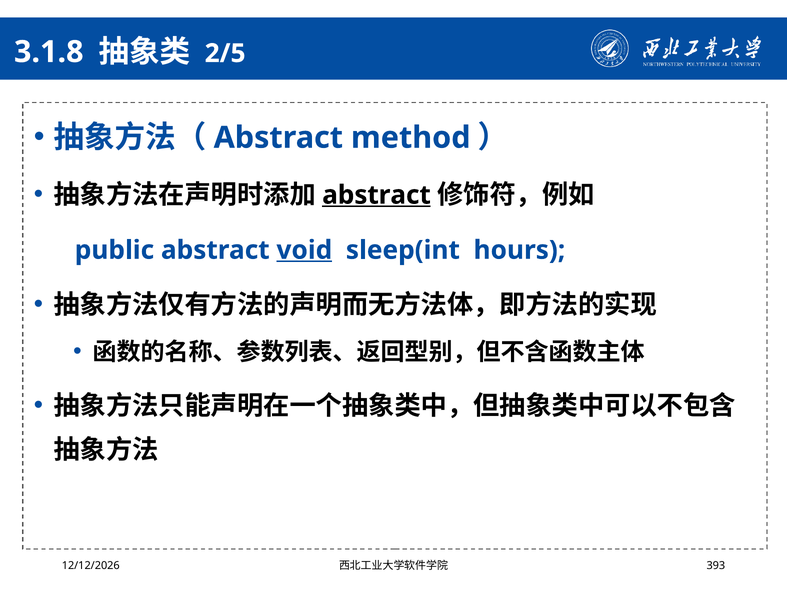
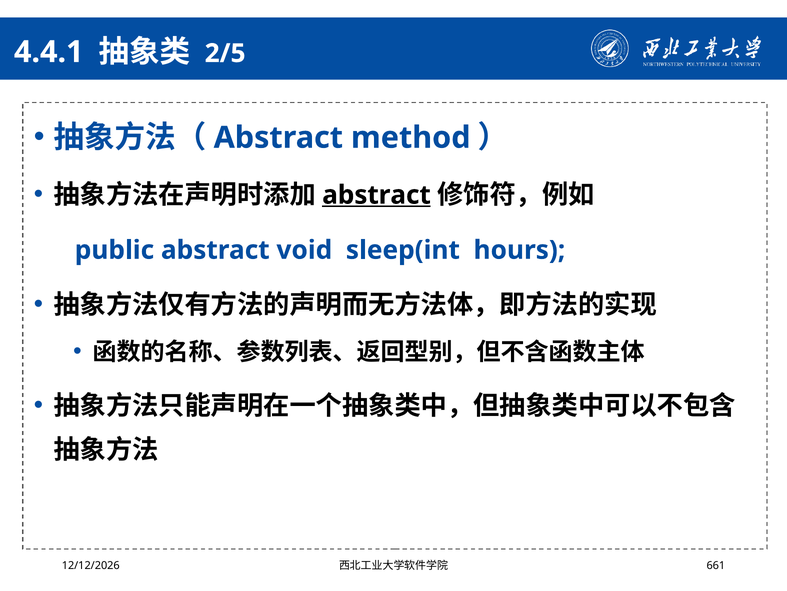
3.1.8: 3.1.8 -> 4.4.1 (49, 52)
void underline: present -> none (304, 250)
393: 393 -> 661 (716, 565)
